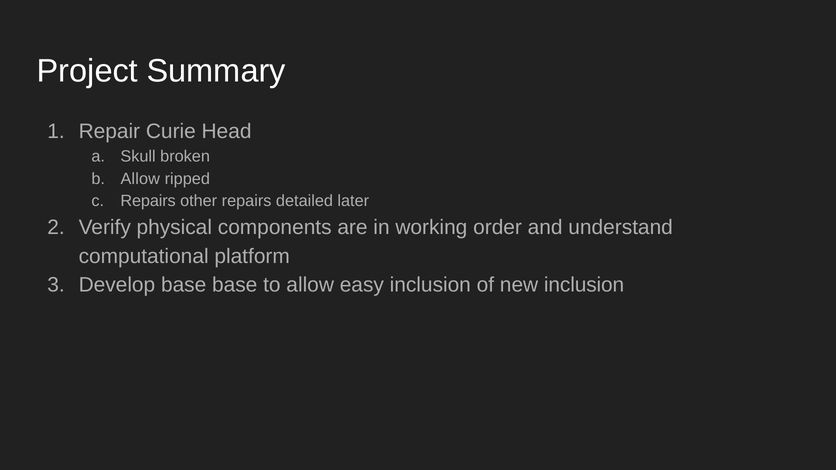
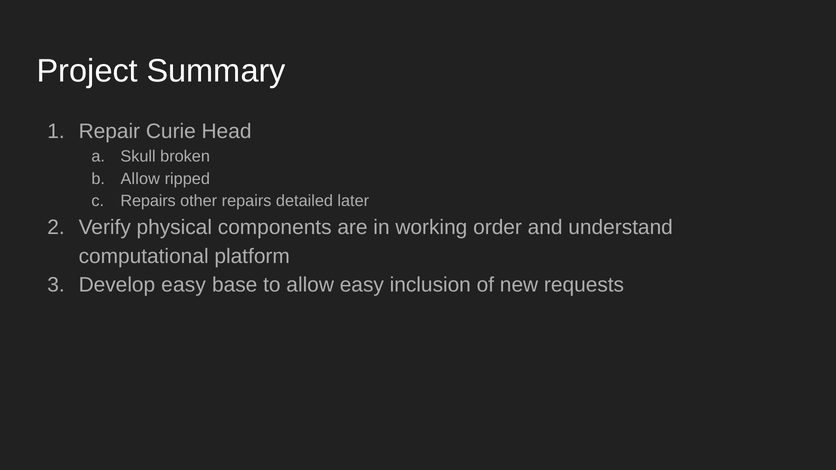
Develop base: base -> easy (184, 285)
new inclusion: inclusion -> requests (584, 285)
